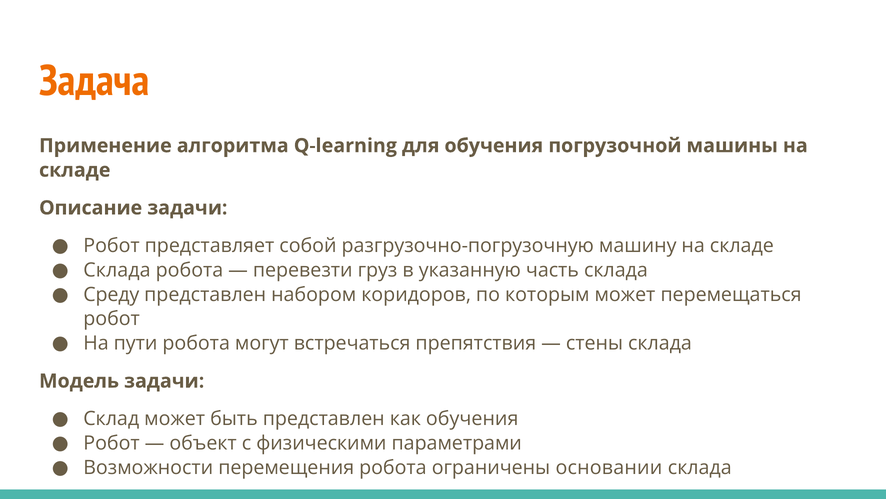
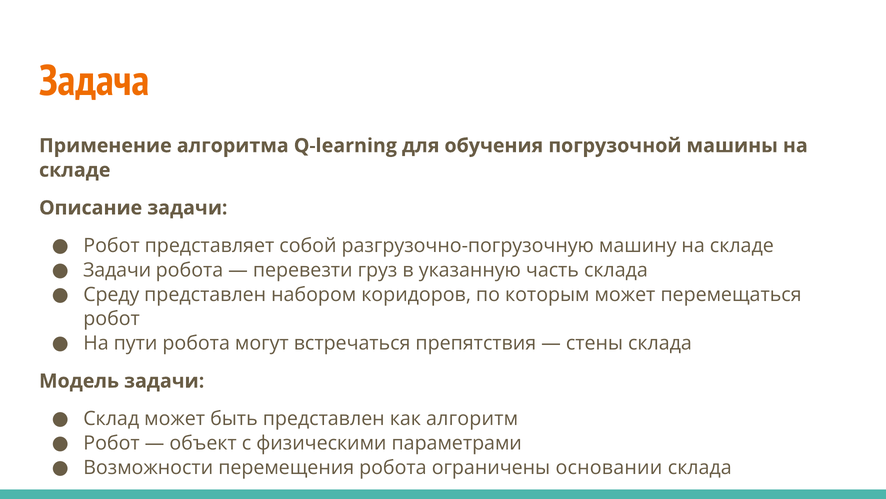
Склада: Склада -> Задачи (117, 270)
как обучения: обучения -> алгоритм (472, 418)
